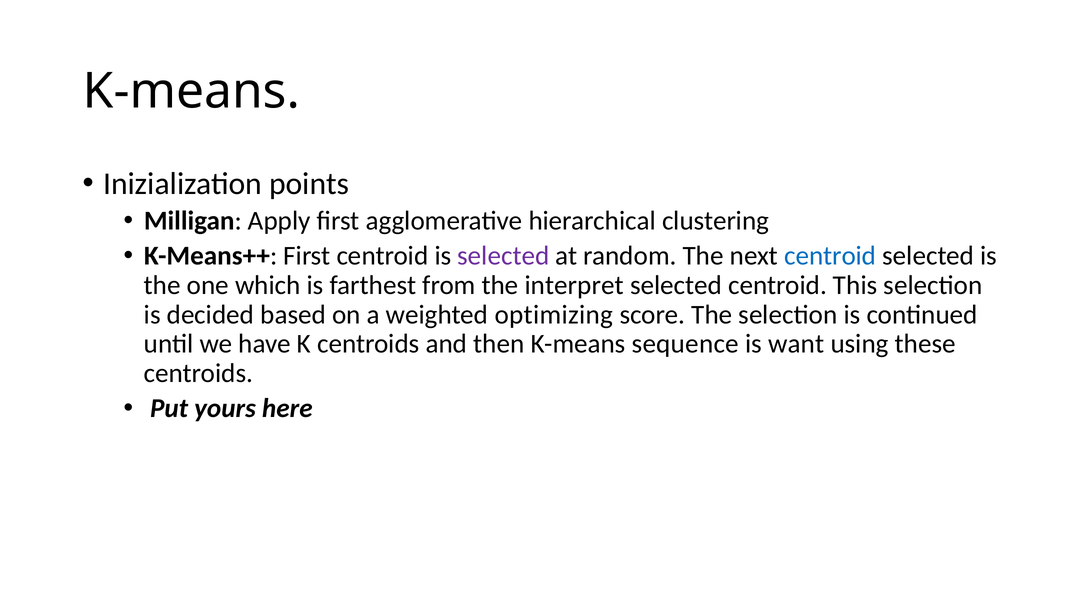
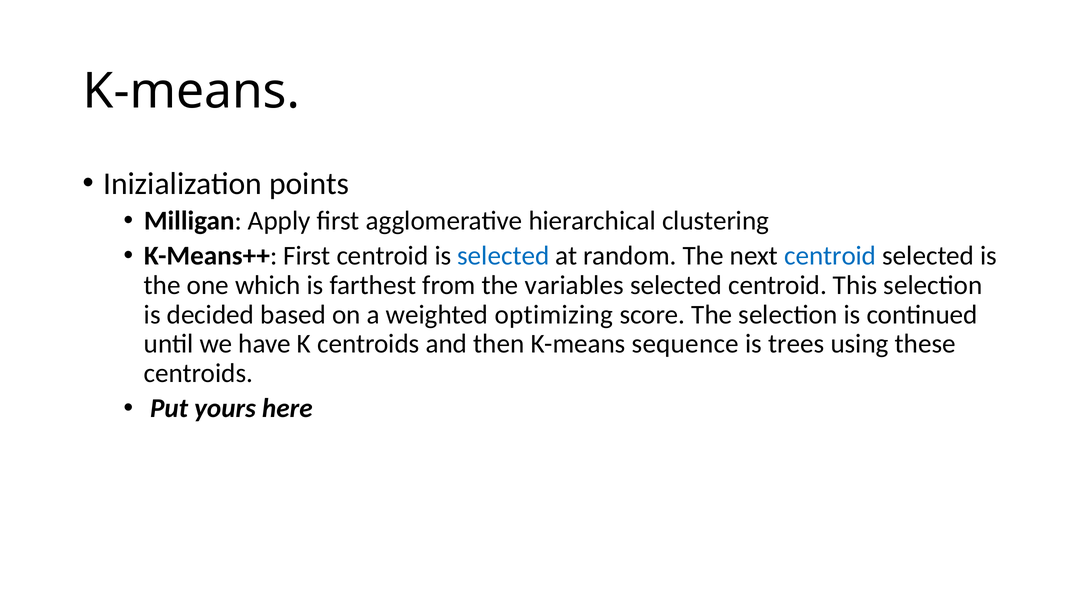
selected colour: purple -> blue (503, 256)
interpret: interpret -> variables (574, 285)
want: want -> trees (796, 344)
